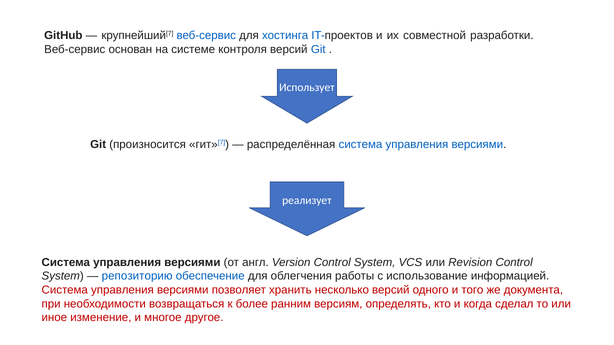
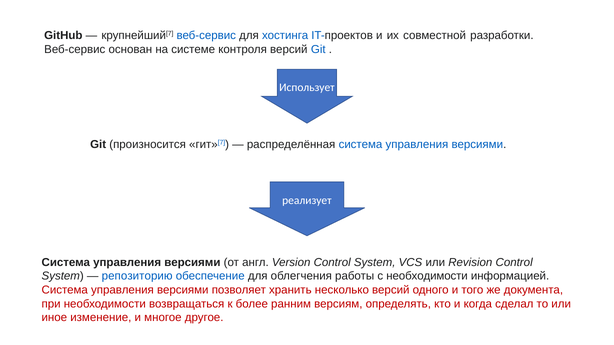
с использование: использование -> необходимости (427, 276)
